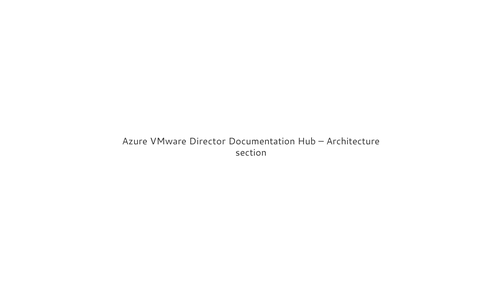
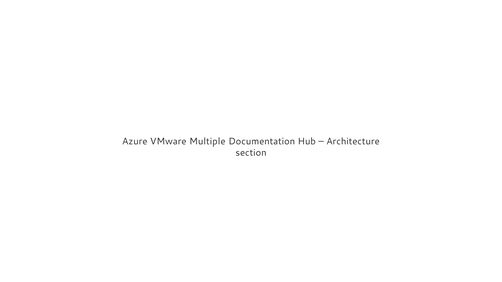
Director: Director -> Multiple (207, 142)
